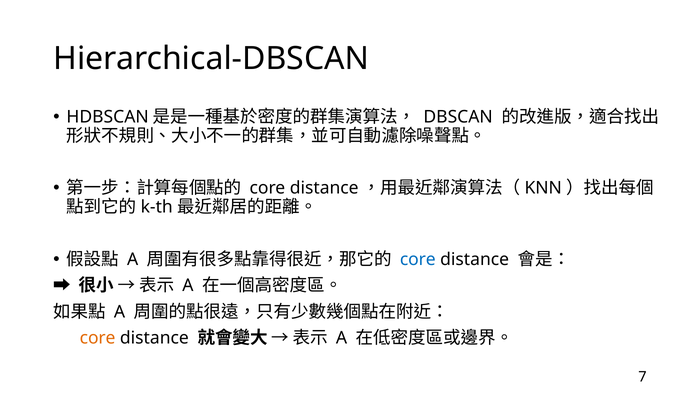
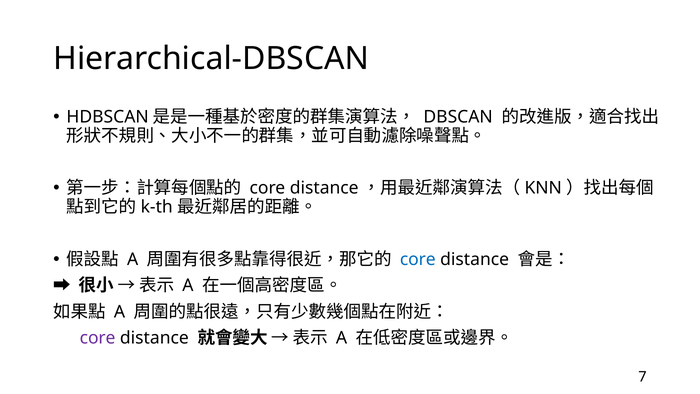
core colour: orange -> purple (98, 338)
